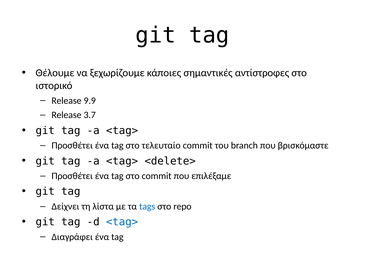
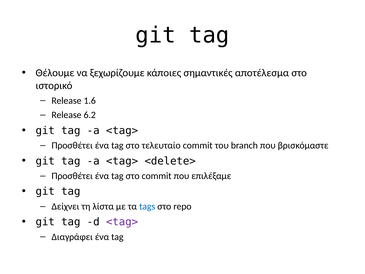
αντίστροφες: αντίστροφες -> αποτέλεσμα (262, 73)
9.9: 9.9 -> 1.6 (90, 101)
3.7: 3.7 -> 6.2 (90, 115)
<tag> colour: blue -> purple (122, 222)
